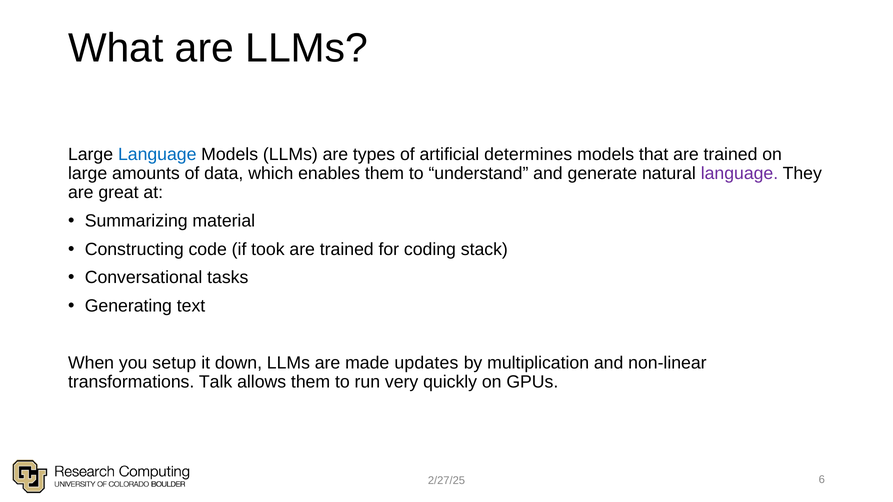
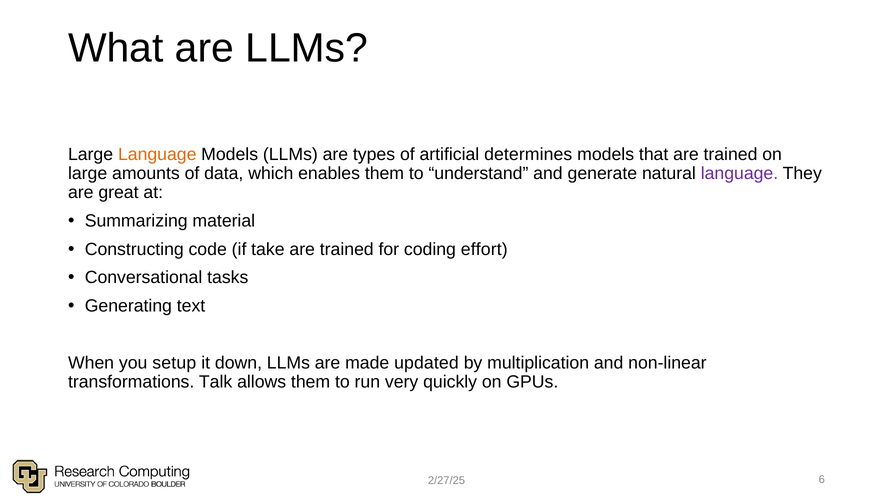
Language colour: blue -> orange (157, 154)
took: took -> take (268, 249)
stack: stack -> effort (484, 249)
updates: updates -> updated (426, 363)
